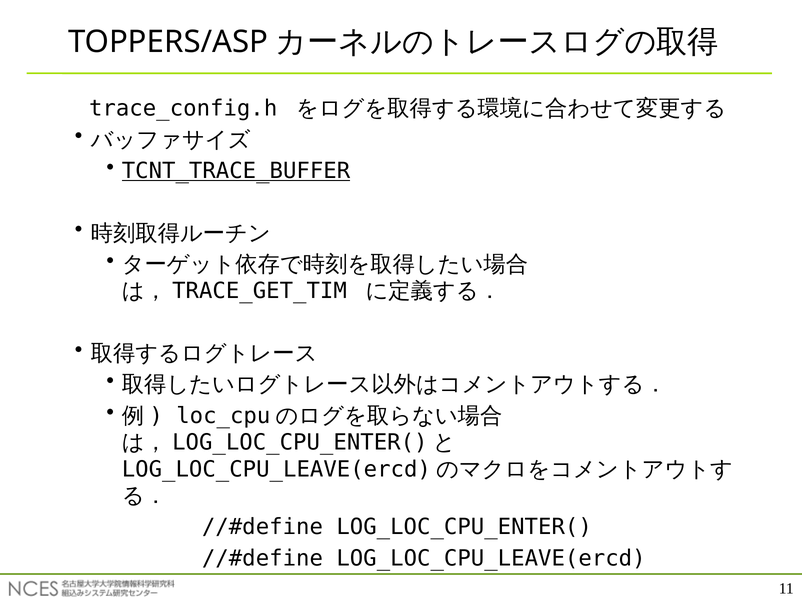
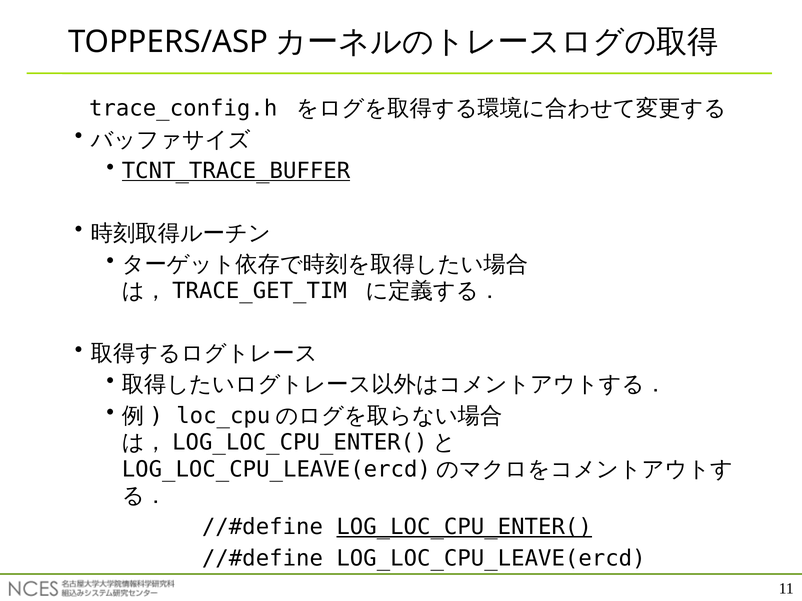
LOG_LOC_CPU_ENTER( underline: none -> present (464, 528)
